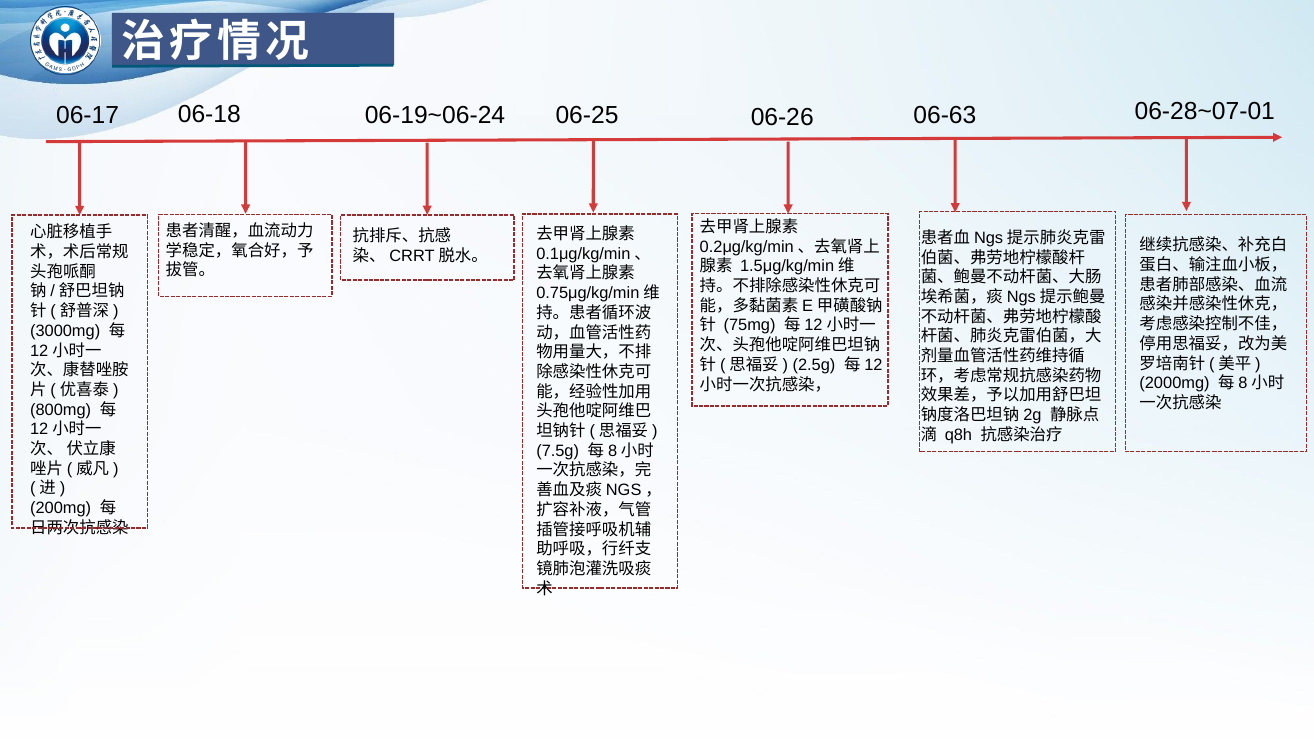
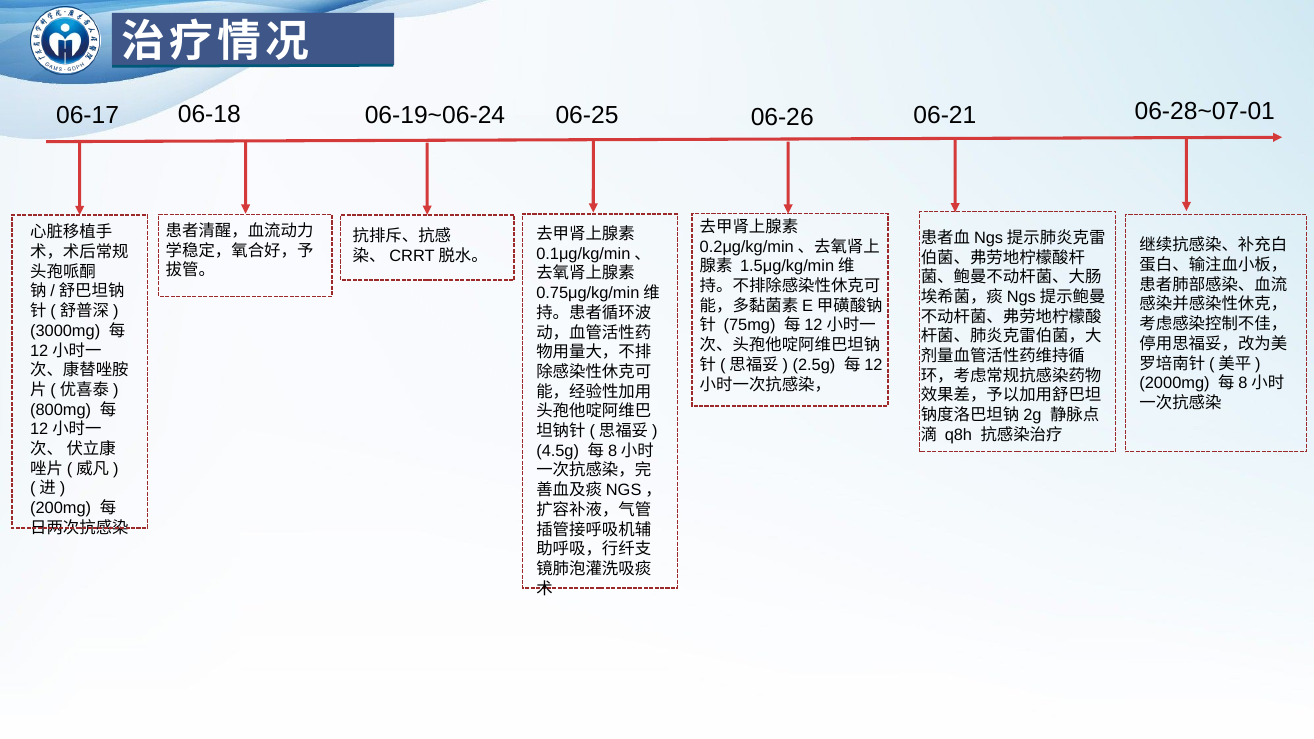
06-63: 06-63 -> 06-21 (945, 115)
7.5g: 7.5g -> 4.5g (558, 451)
